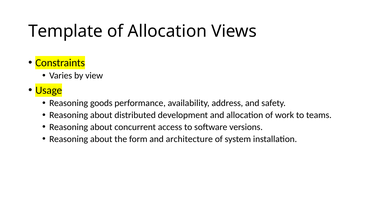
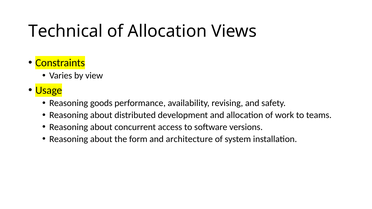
Template: Template -> Technical (66, 31)
address: address -> revising (227, 103)
